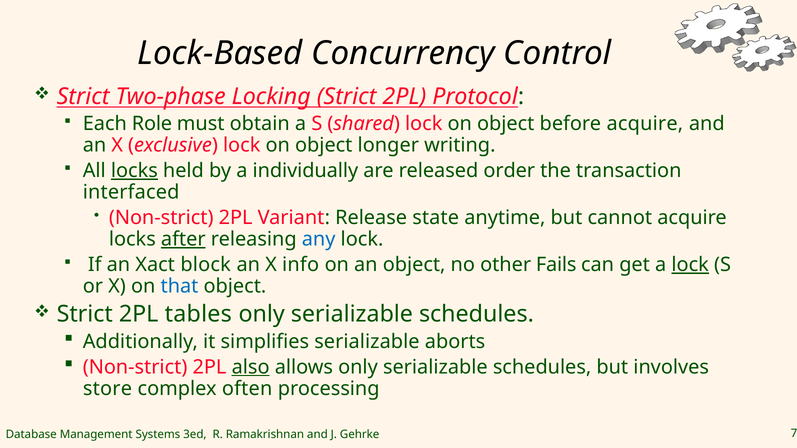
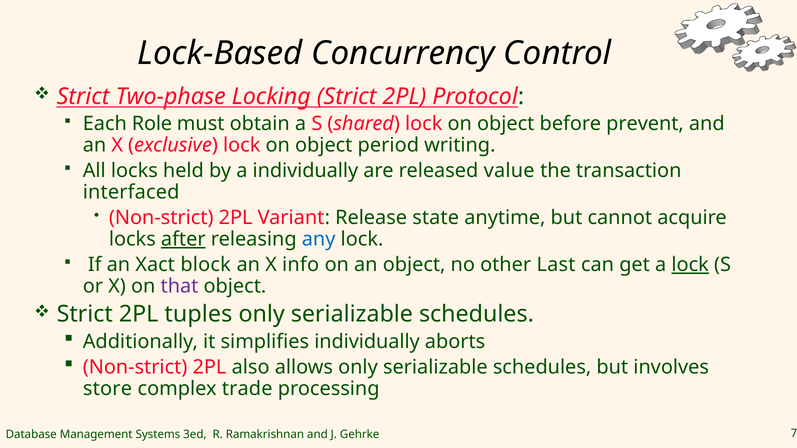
before acquire: acquire -> prevent (645, 124)
longer: longer -> period (388, 145)
locks underline: present -> none (134, 171)
order: order -> value (509, 171)
Fails: Fails -> Last (556, 265)
that colour: blue -> purple (180, 286)
tables: tables -> tuples (198, 314)
simplifies serializable: serializable -> individually (367, 342)
also underline: present -> none (251, 367)
often: often -> trade (247, 389)
